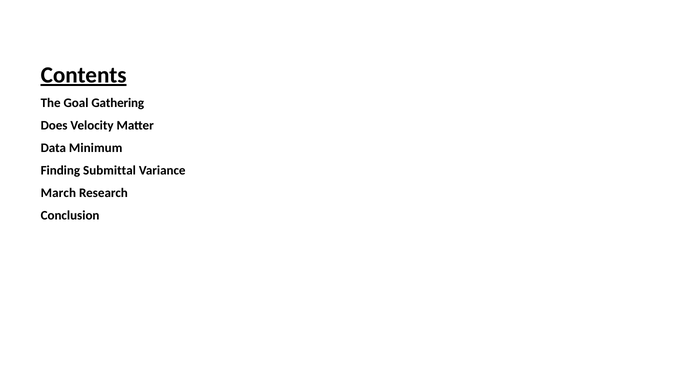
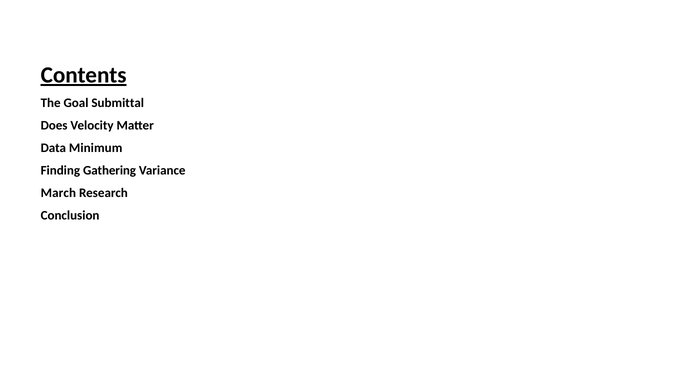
Gathering: Gathering -> Submittal (118, 103)
Submittal: Submittal -> Gathering (110, 170)
